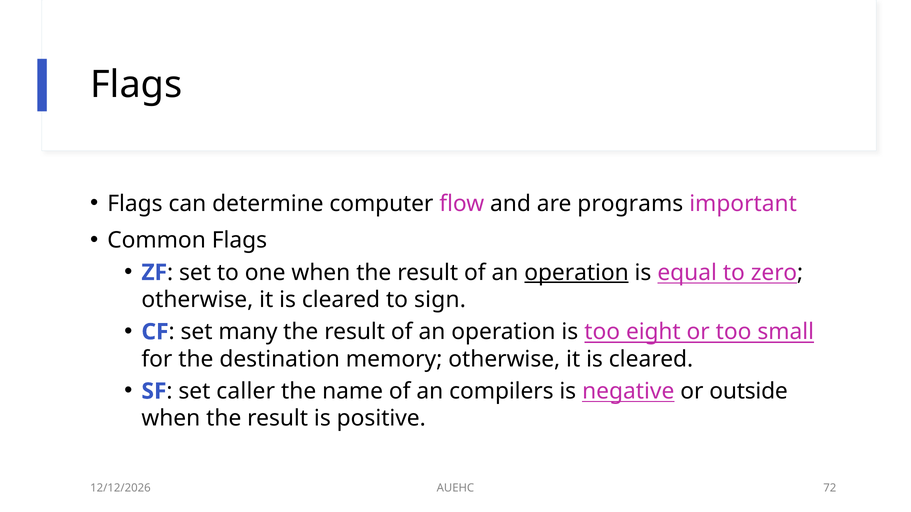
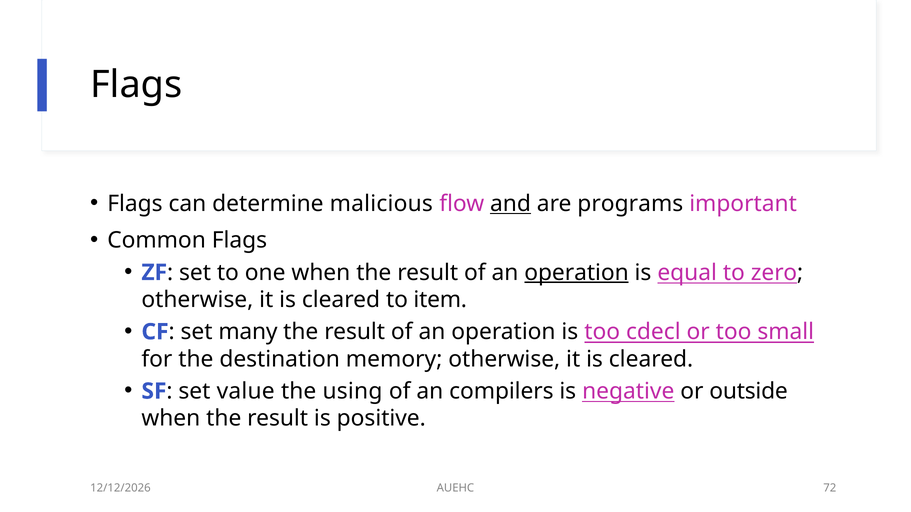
computer: computer -> malicious (381, 204)
and underline: none -> present (511, 204)
sign: sign -> item (440, 300)
eight: eight -> cdecl (653, 332)
caller: caller -> value (246, 392)
name: name -> using (352, 392)
